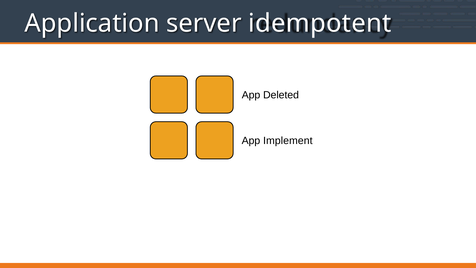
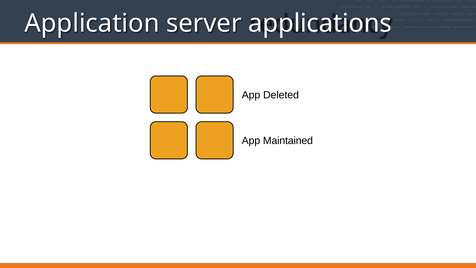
idempotent: idempotent -> applications (320, 23)
Implement: Implement -> Maintained (288, 141)
